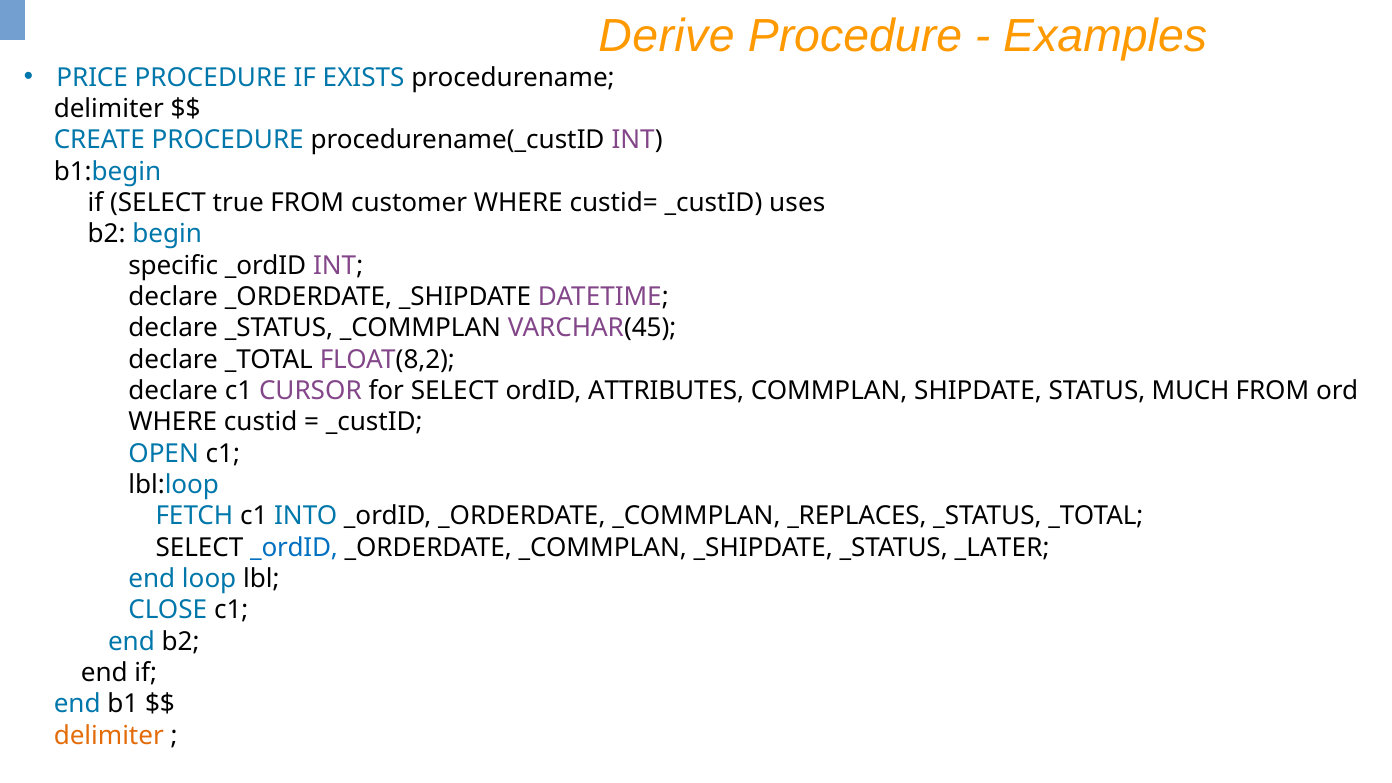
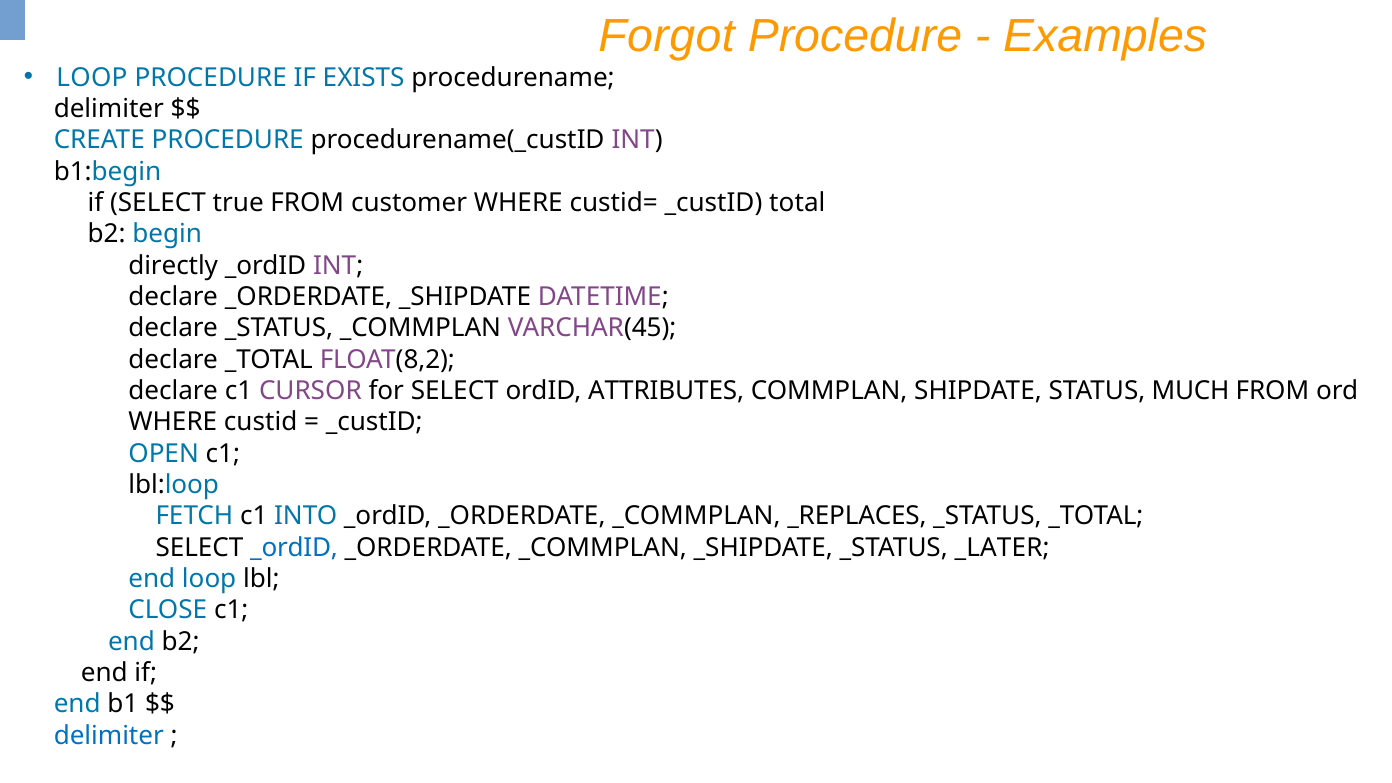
Derive: Derive -> Forgot (666, 36)
PRICE: PRICE -> LOOP (92, 78)
uses: uses -> total (797, 203)
specific: specific -> directly (173, 266)
delimiter colour: orange -> blue (109, 735)
